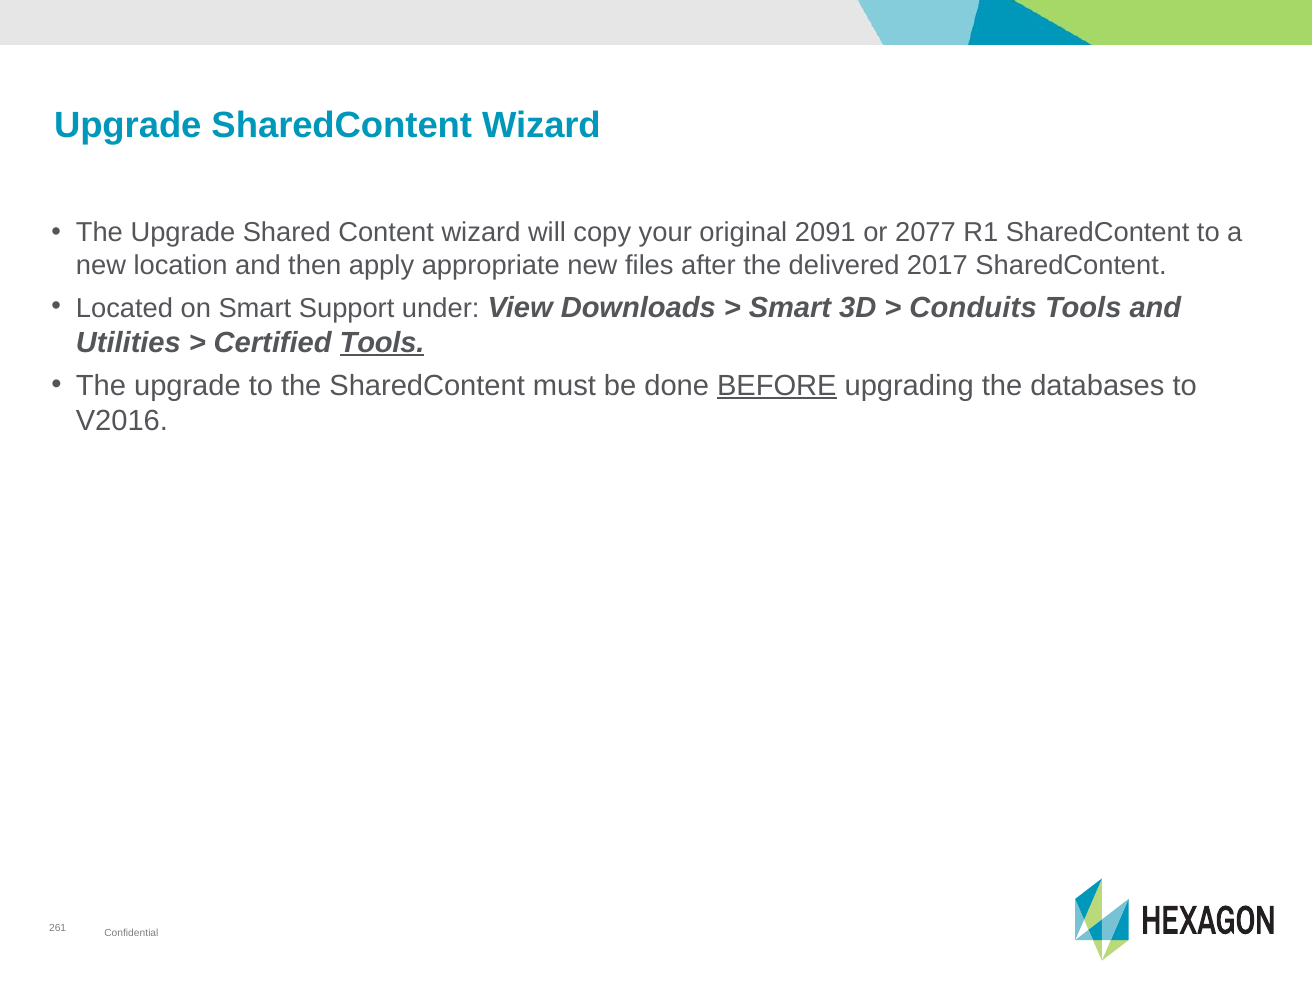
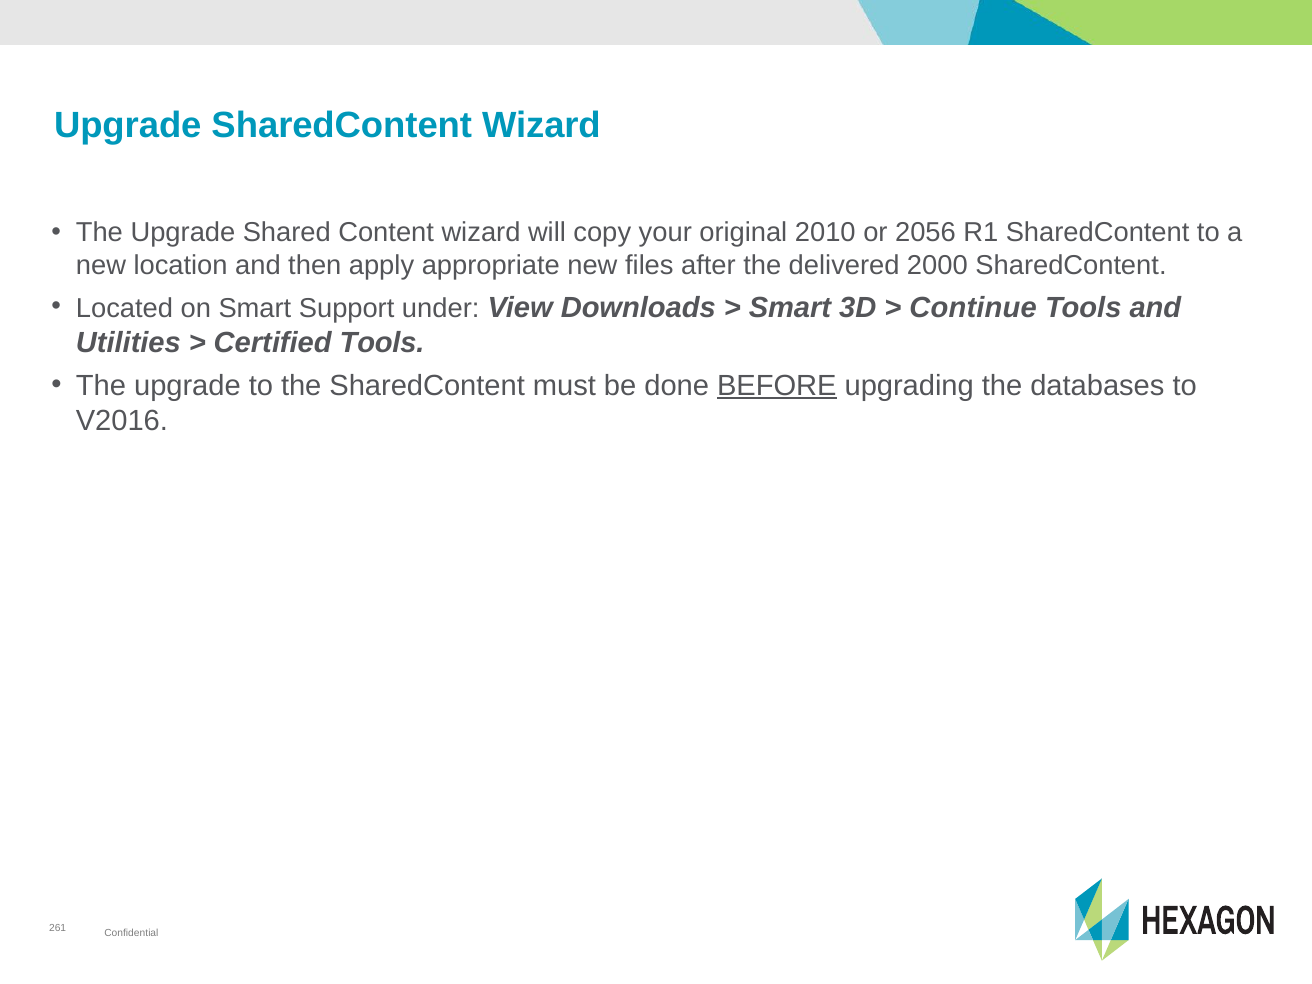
2091: 2091 -> 2010 (825, 233)
2077: 2077 -> 2056 (925, 233)
2017: 2017 -> 2000 (937, 265)
Conduits: Conduits -> Continue (973, 308)
Tools underline: present -> none (382, 343)
